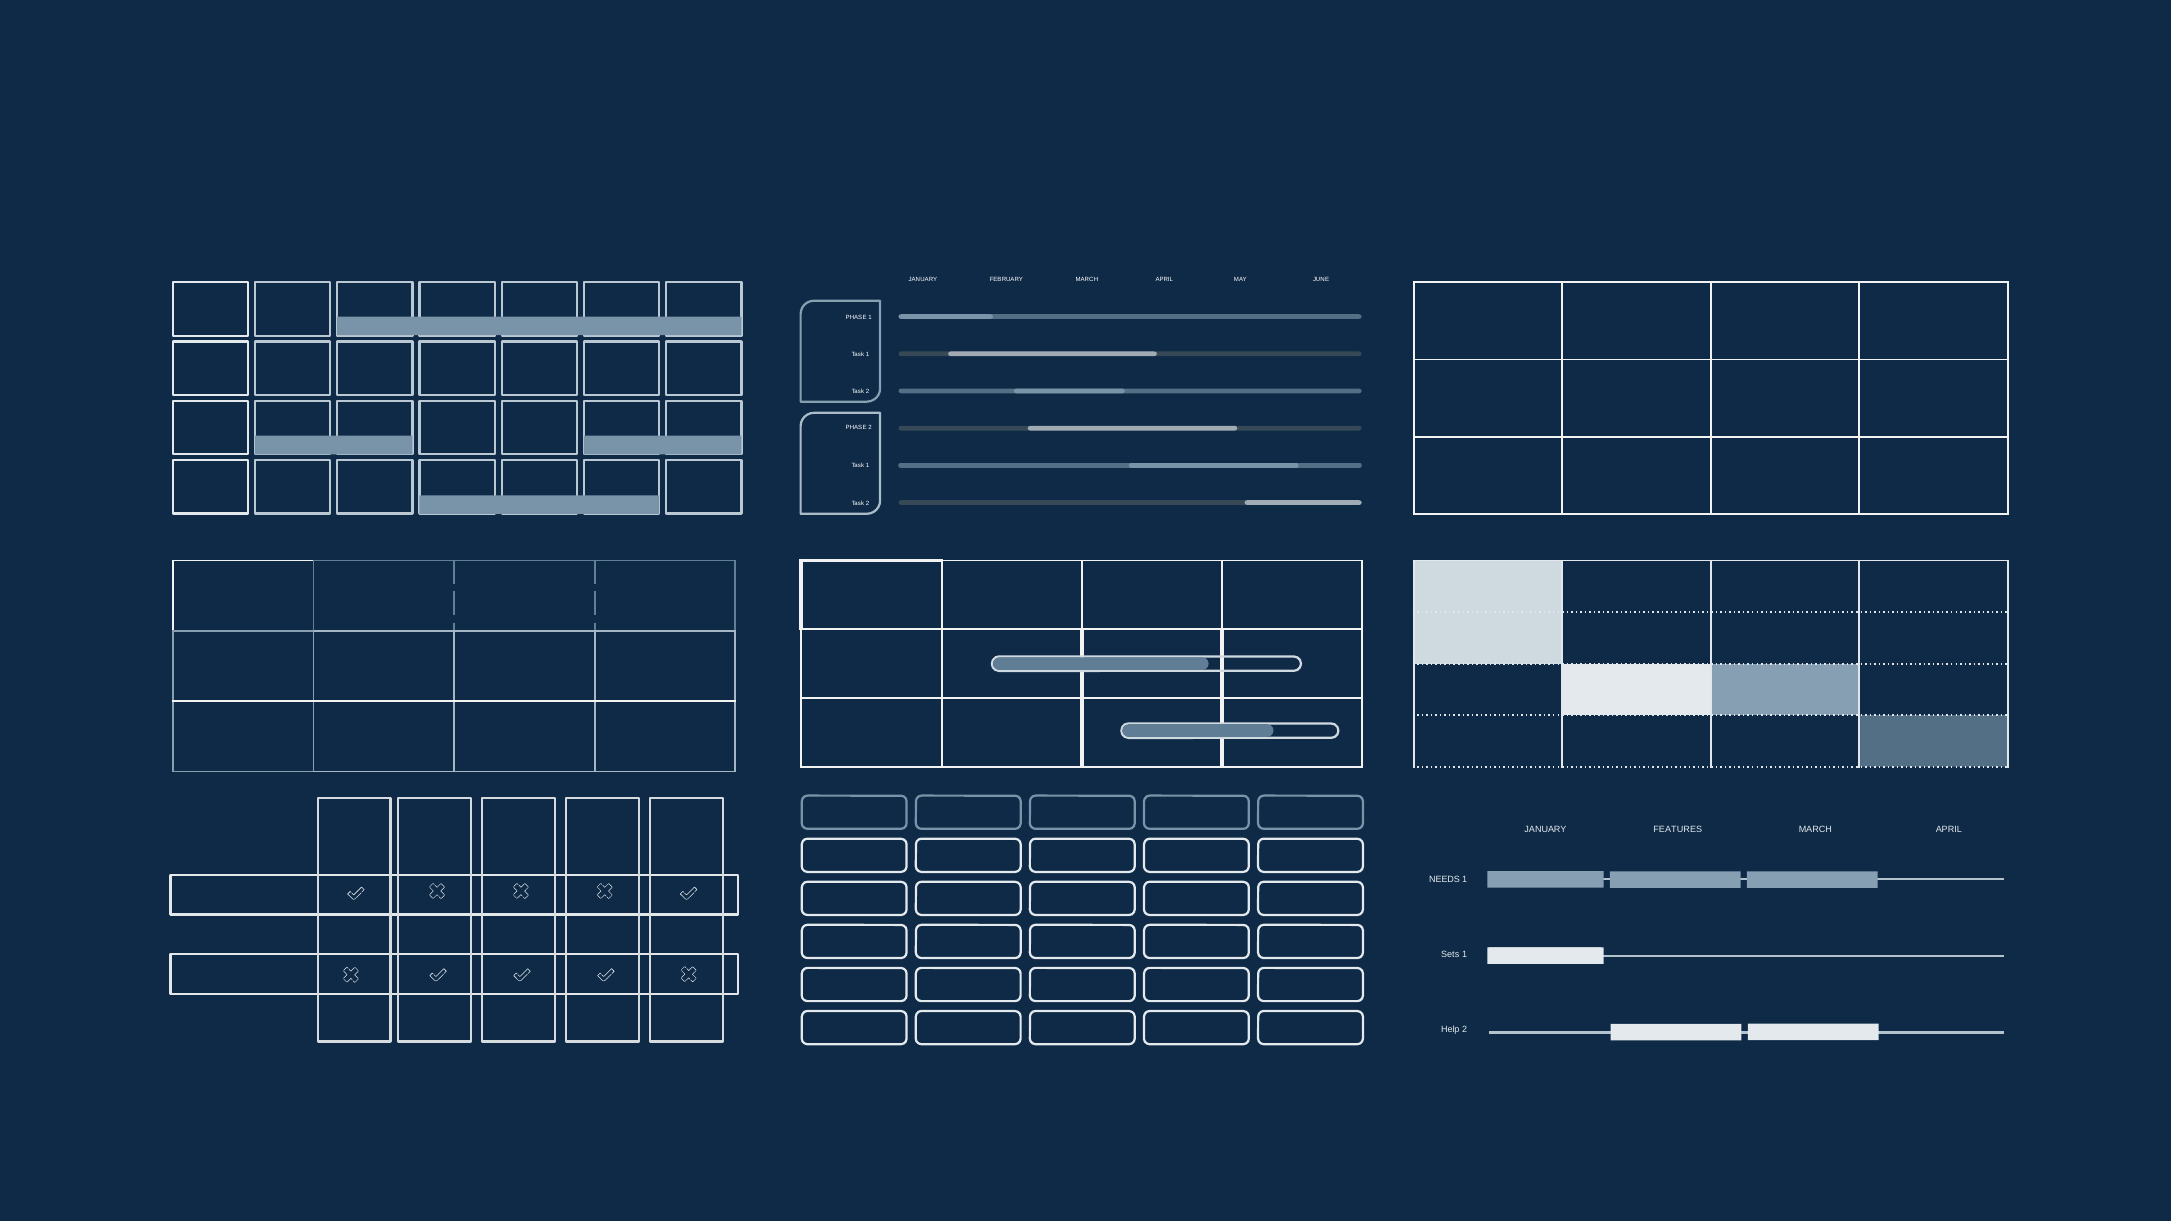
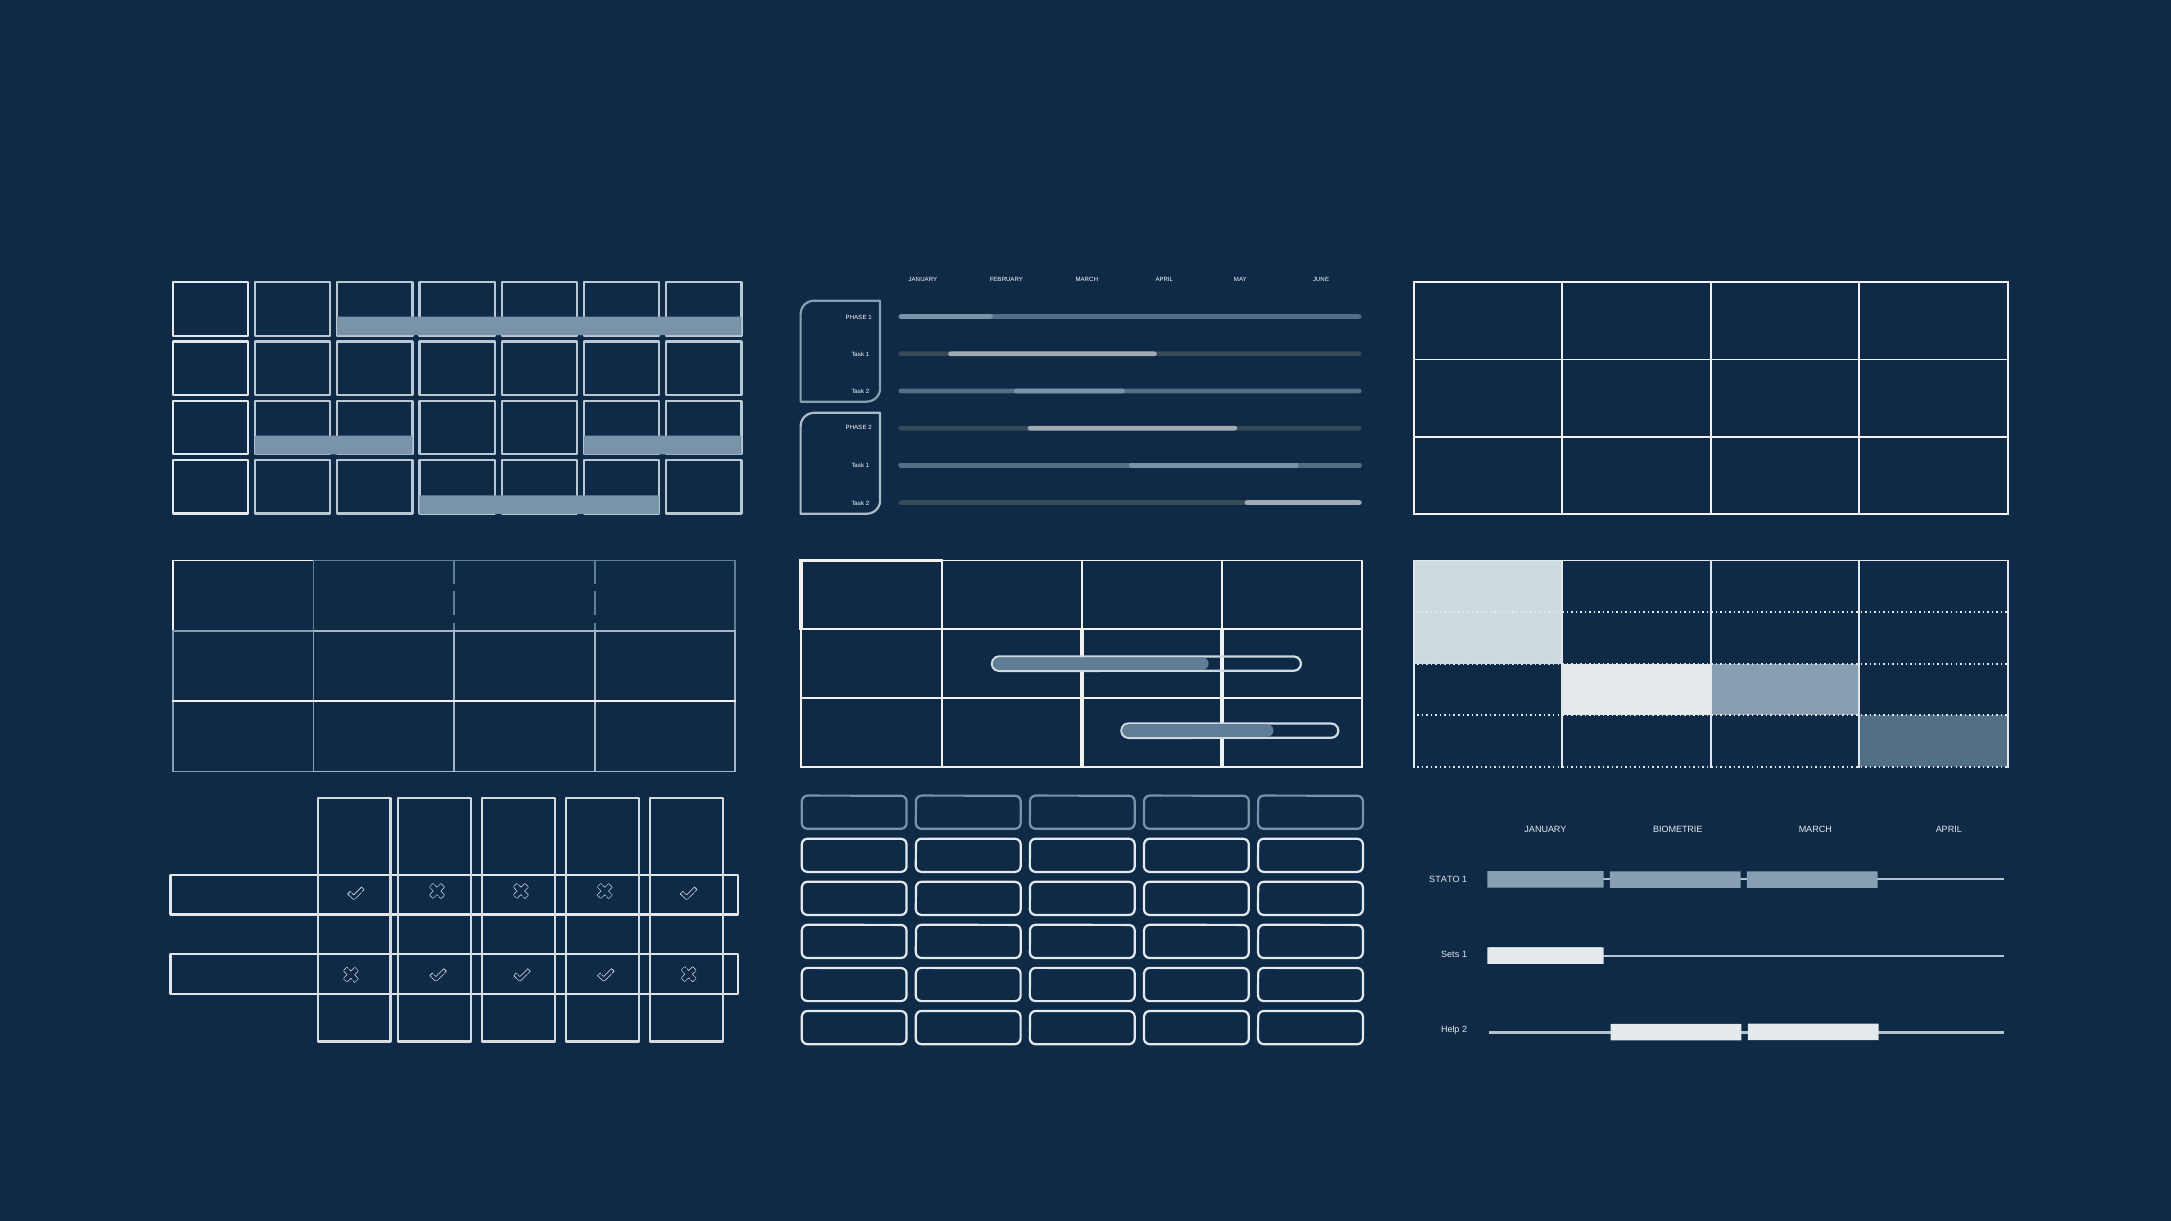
FEATURES: FEATURES -> BIOMETRIE (1678, 830)
NEEDS: NEEDS -> STATO (1444, 880)
